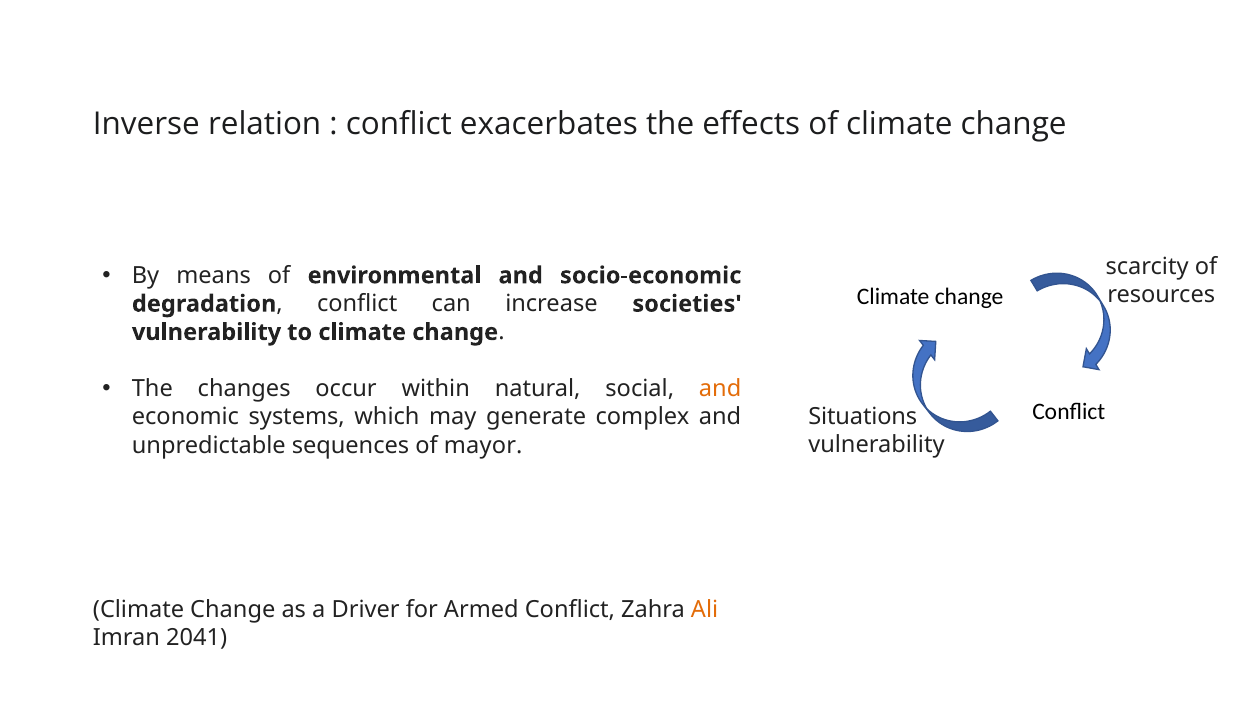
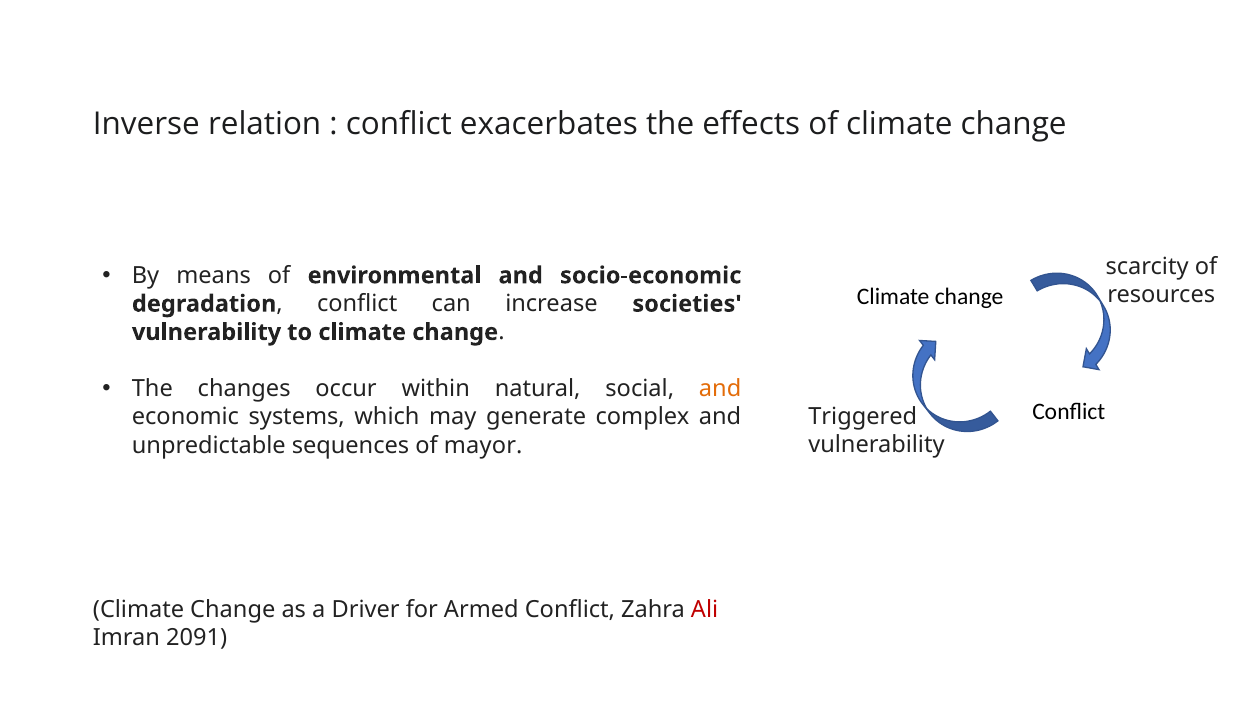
Situations: Situations -> Triggered (863, 417)
Ali colour: orange -> red (705, 610)
2041: 2041 -> 2091 (197, 638)
